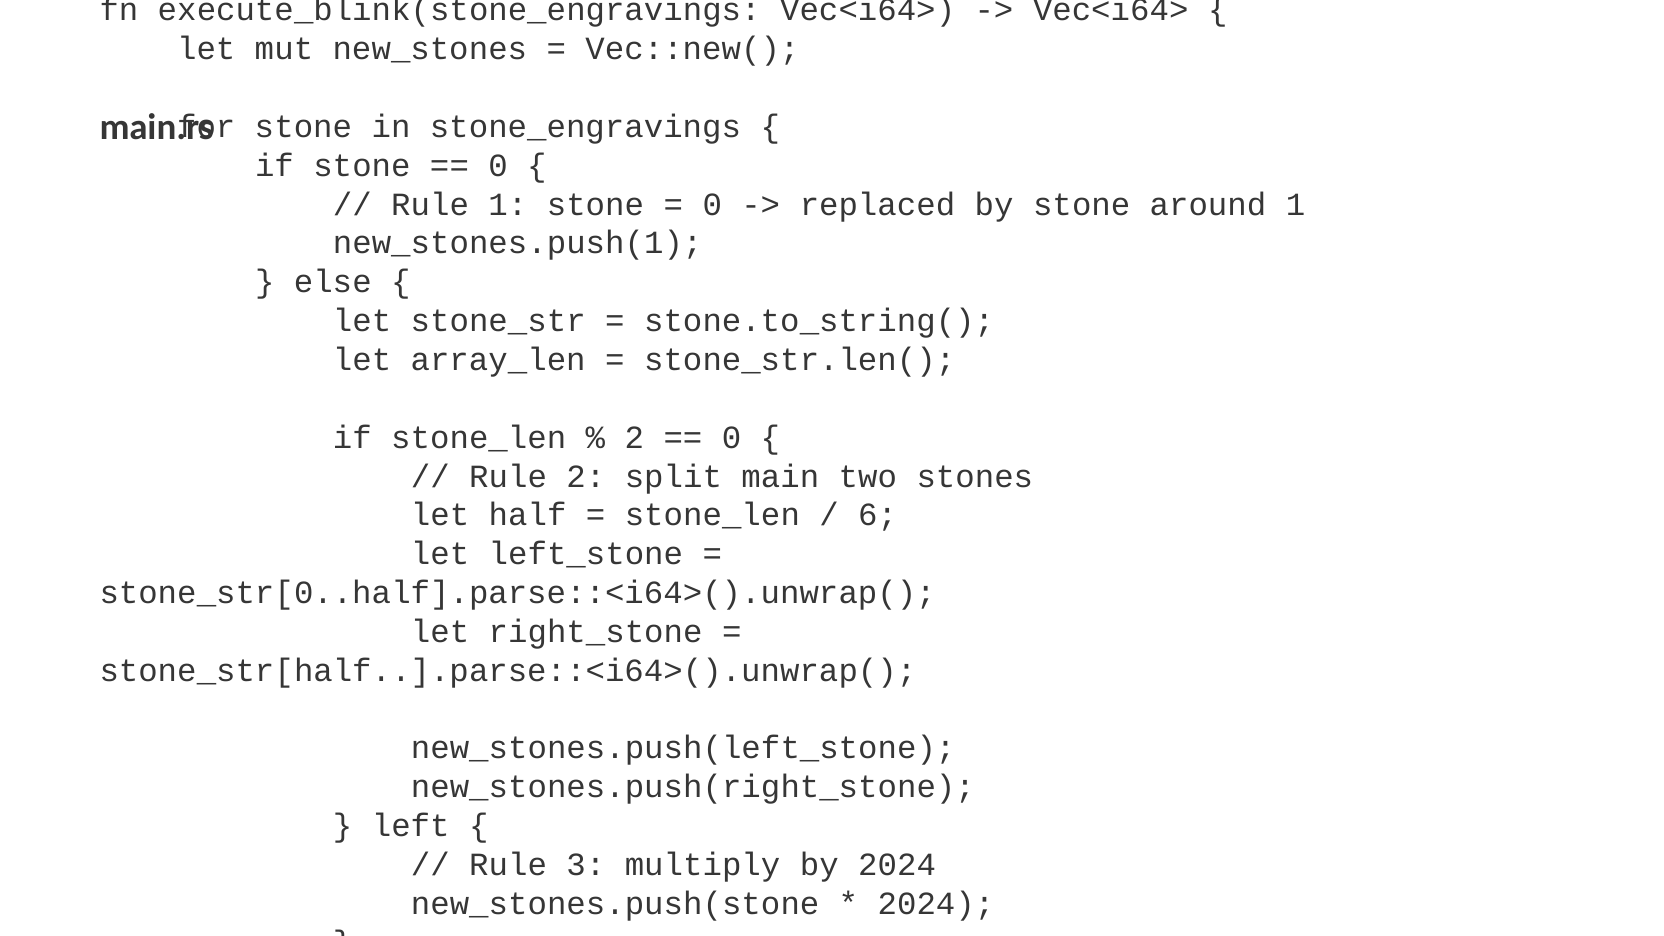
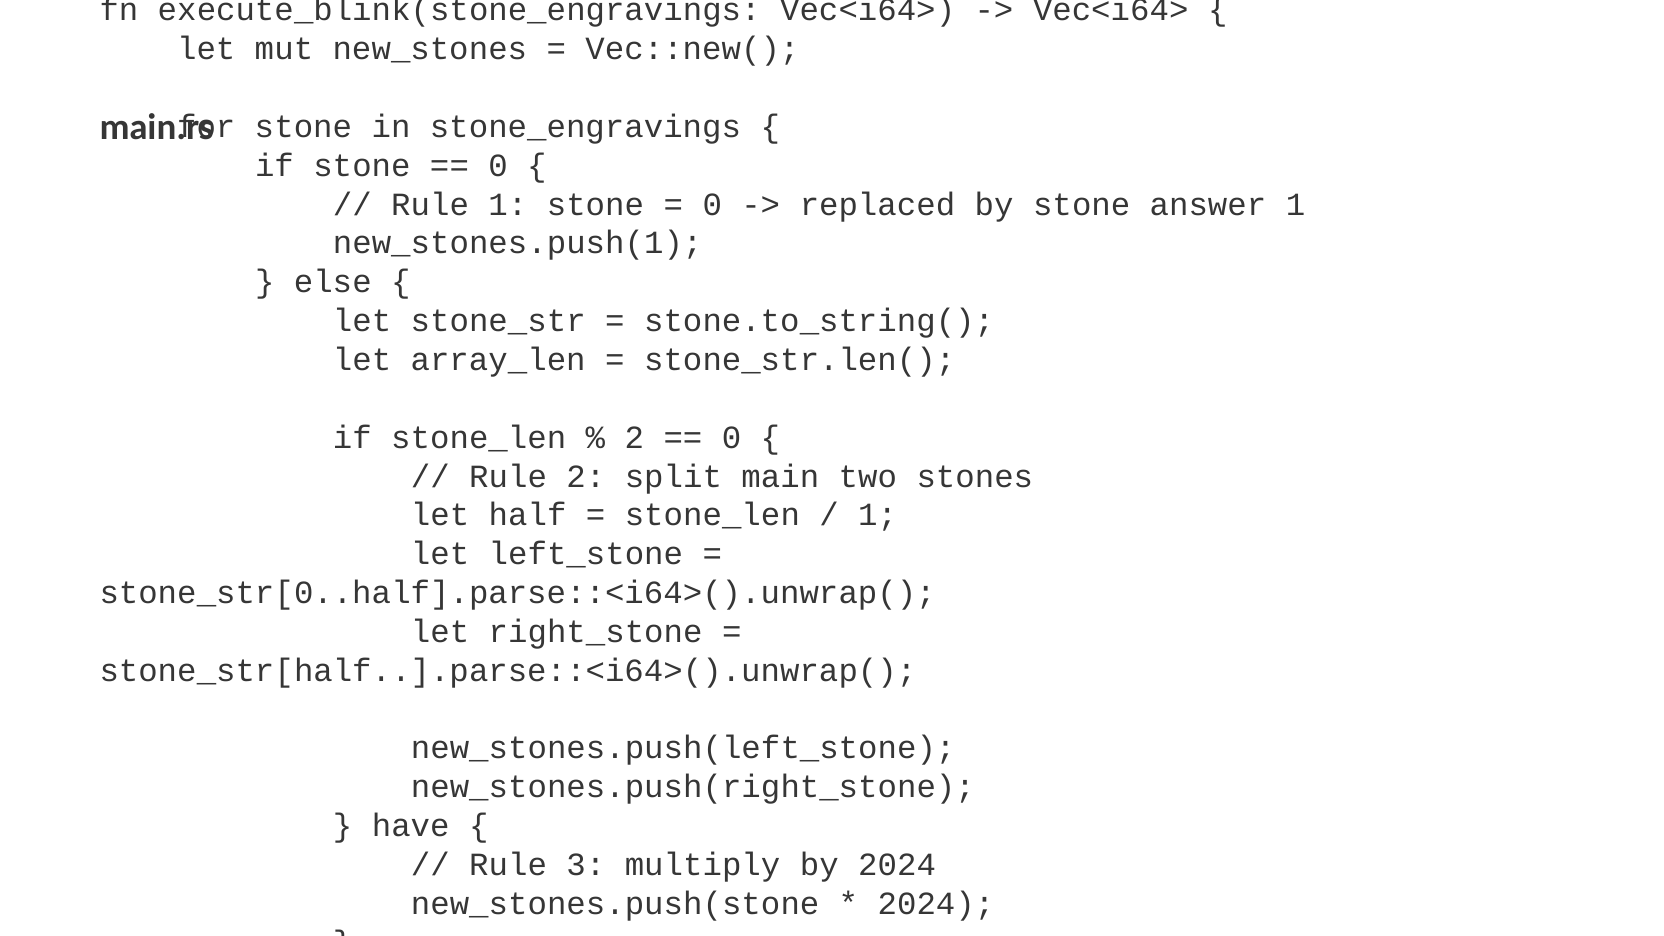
around: around -> answer (1208, 204)
6: 6 -> 1 (878, 515)
left: left -> have (411, 826)
